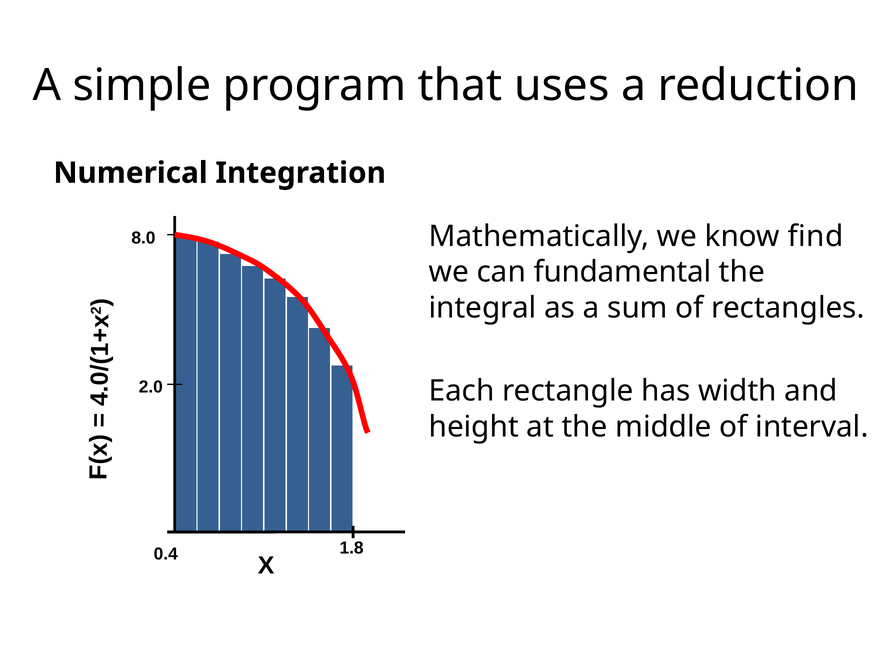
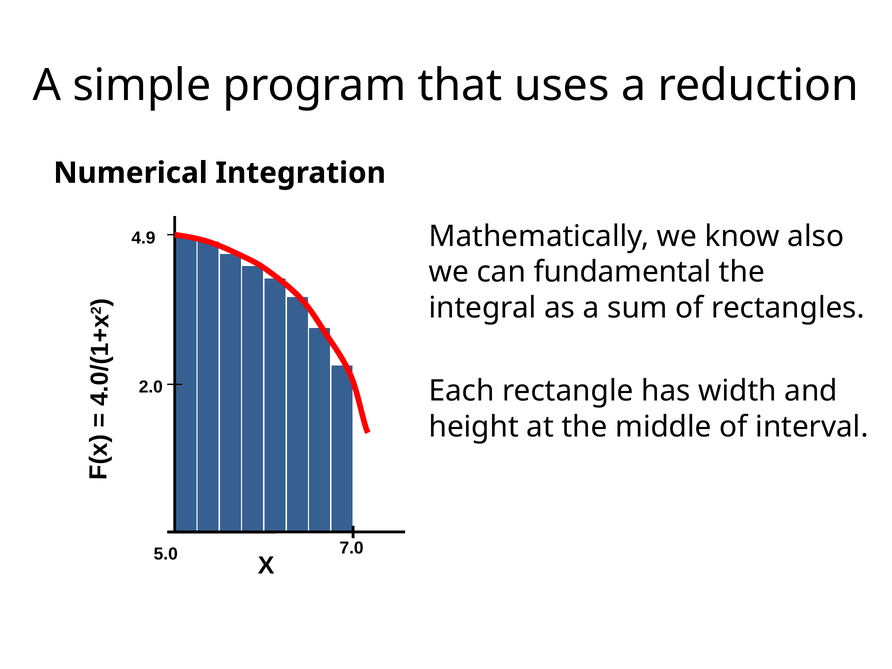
find: find -> also (816, 236)
8.0: 8.0 -> 4.9 (143, 238)
1.8: 1.8 -> 7.0 (352, 548)
0.4: 0.4 -> 5.0 (166, 554)
